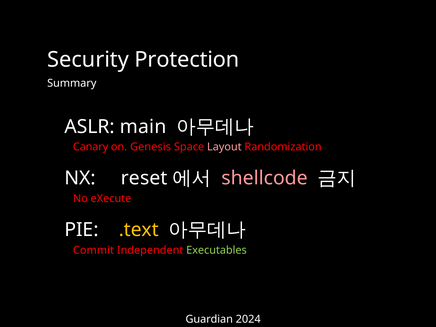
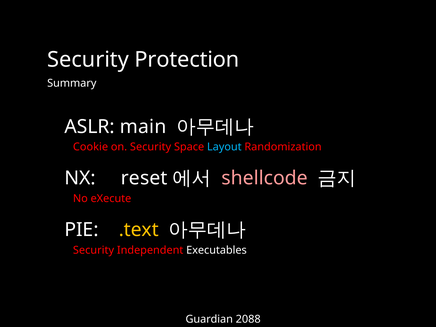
Canary: Canary -> Cookie (91, 147)
on Genesis: Genesis -> Security (151, 147)
Layout colour: pink -> light blue (224, 147)
Commit: Commit -> Security (94, 250)
Executables colour: light green -> white (216, 250)
2024: 2024 -> 2088 (248, 319)
